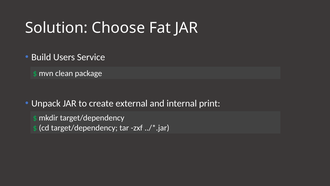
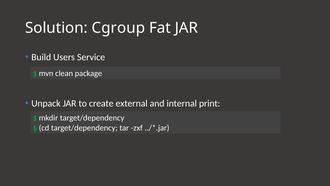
Choose: Choose -> Cgroup (118, 28)
